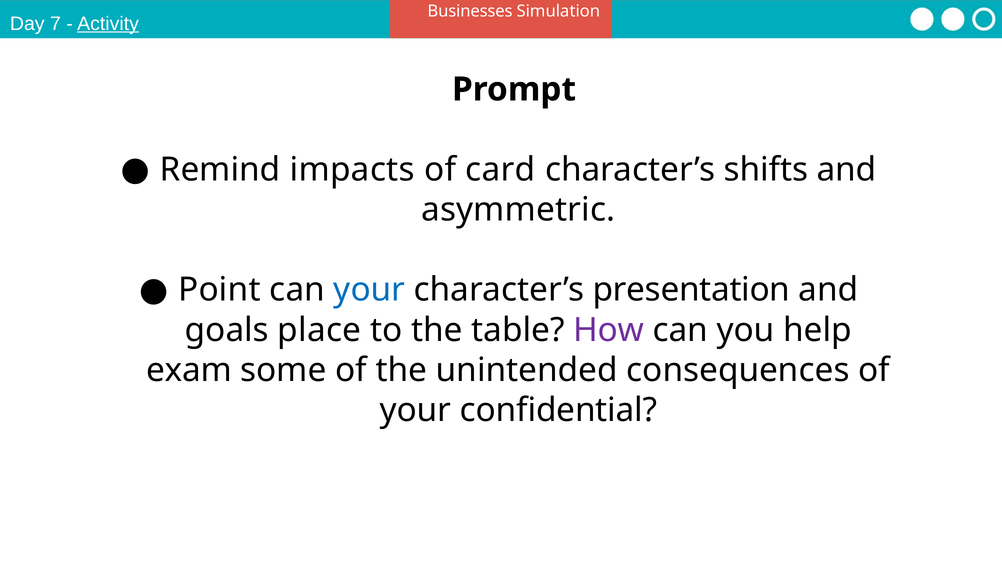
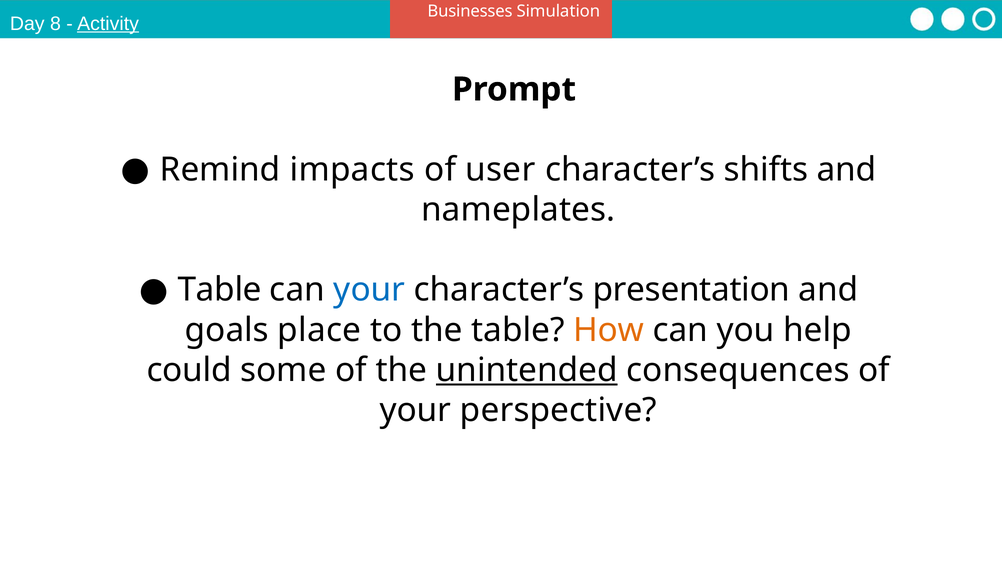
7: 7 -> 8 (55, 24)
card: card -> user (500, 170)
asymmetric: asymmetric -> nameplates (518, 210)
Point: Point -> Table (220, 290)
How colour: purple -> orange (609, 330)
exam: exam -> could (189, 370)
unintended underline: none -> present (527, 370)
confidential: confidential -> perspective (558, 410)
